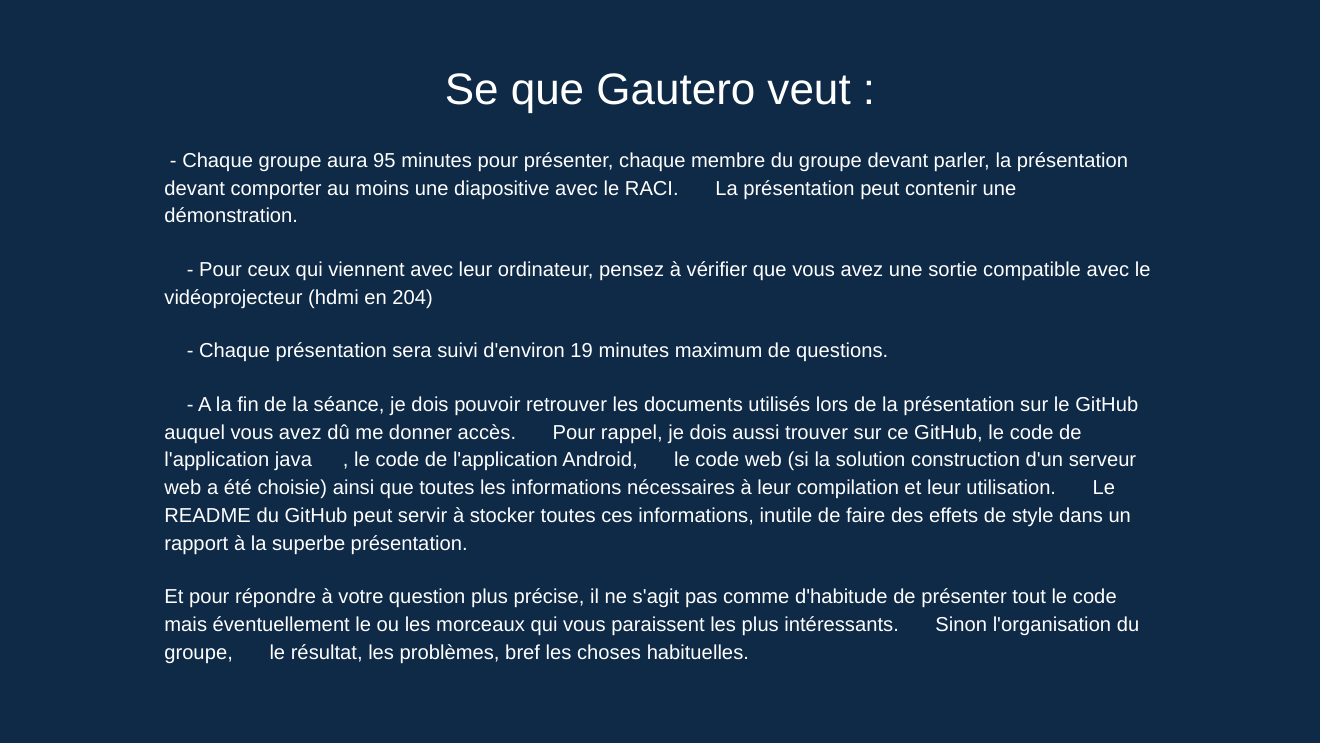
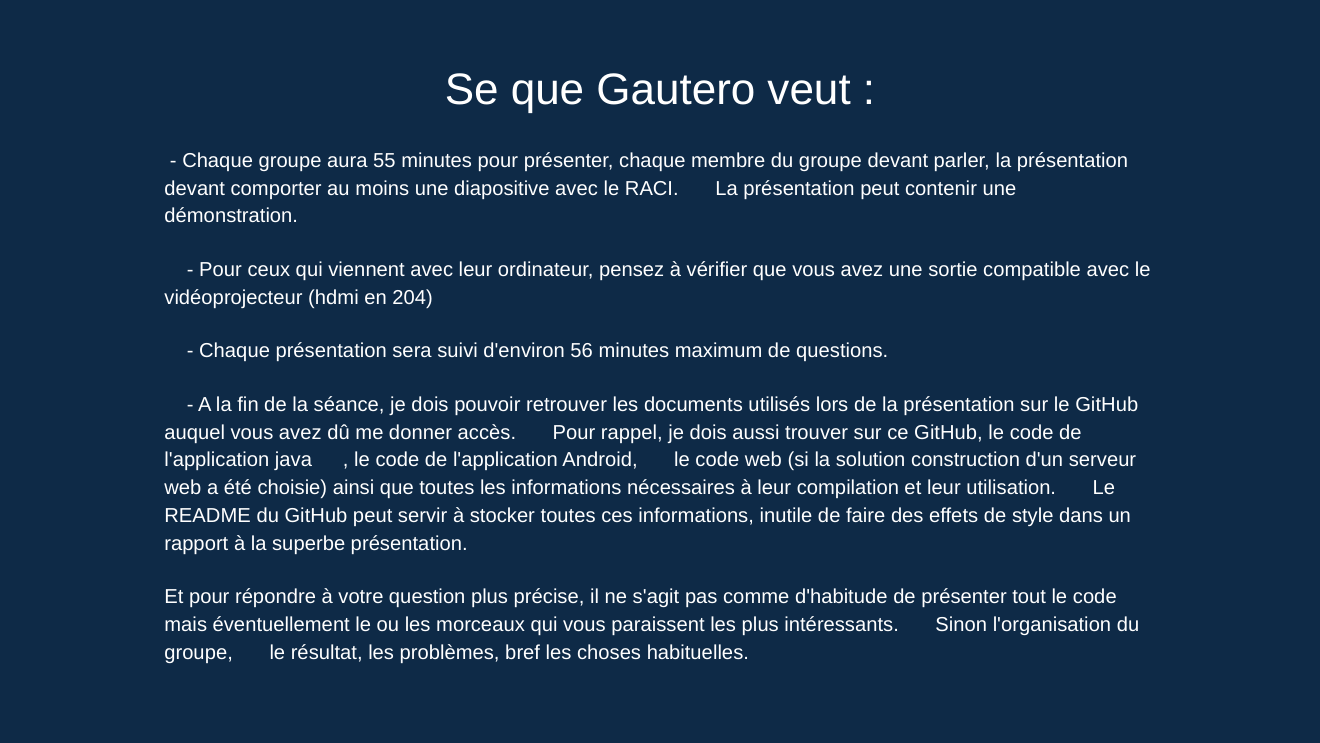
95: 95 -> 55 (384, 161)
19: 19 -> 56 (582, 351)
